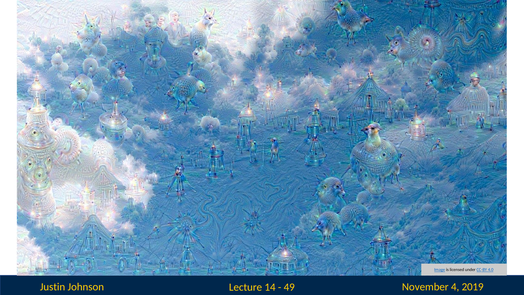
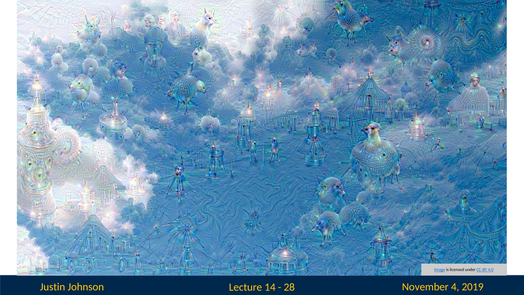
49: 49 -> 28 (289, 287)
